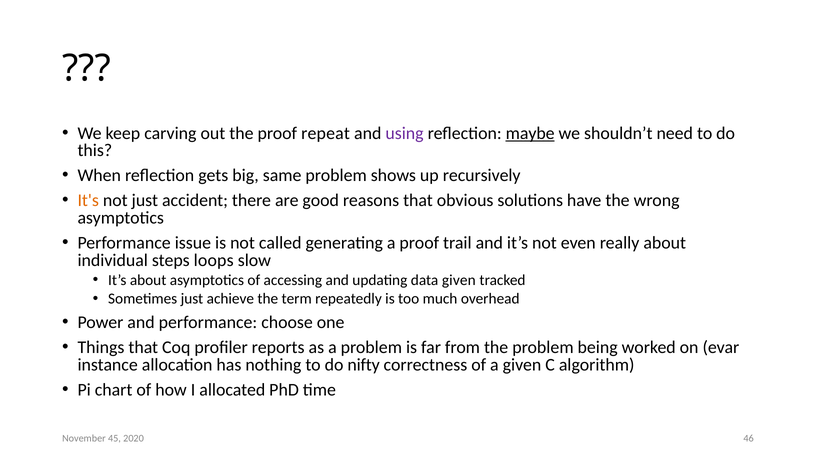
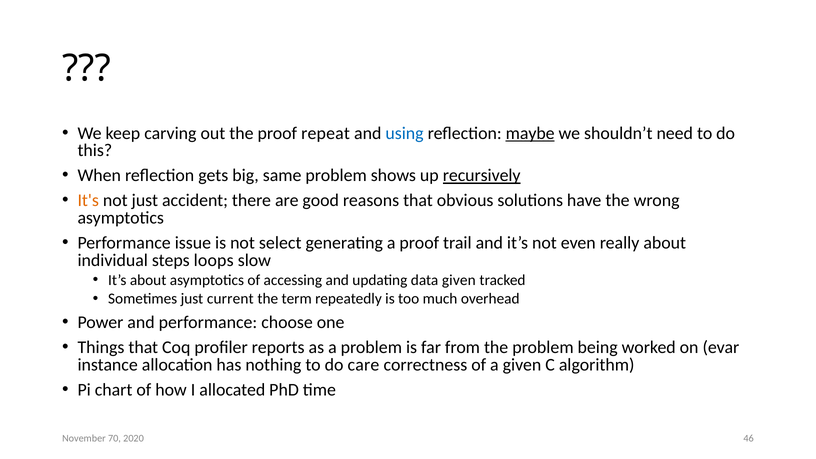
using colour: purple -> blue (405, 133)
recursively underline: none -> present (482, 176)
called: called -> select (280, 243)
achieve: achieve -> current (230, 299)
nifty: nifty -> care (363, 365)
45: 45 -> 70 (114, 438)
